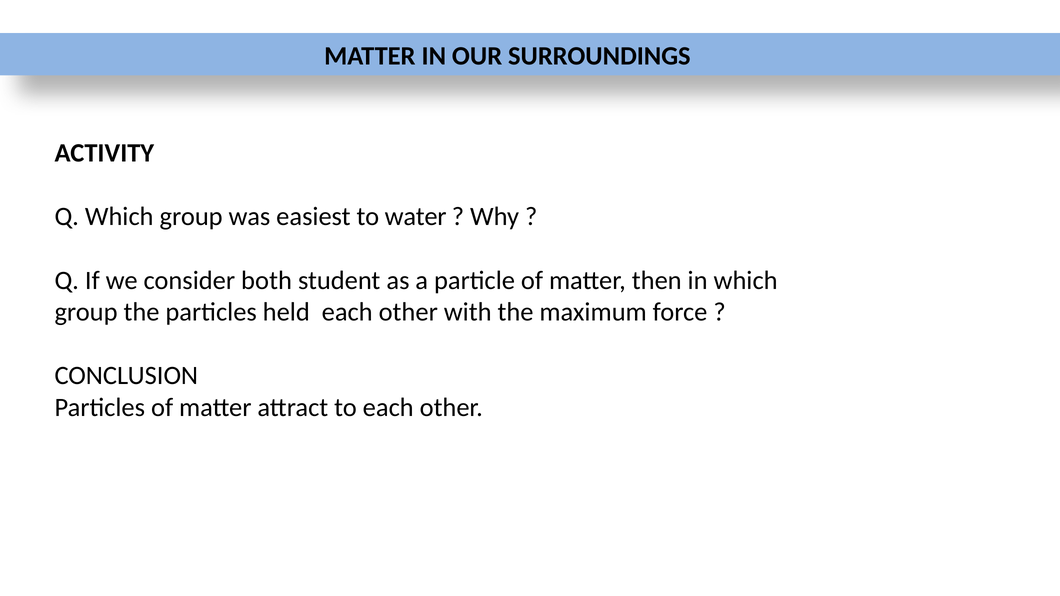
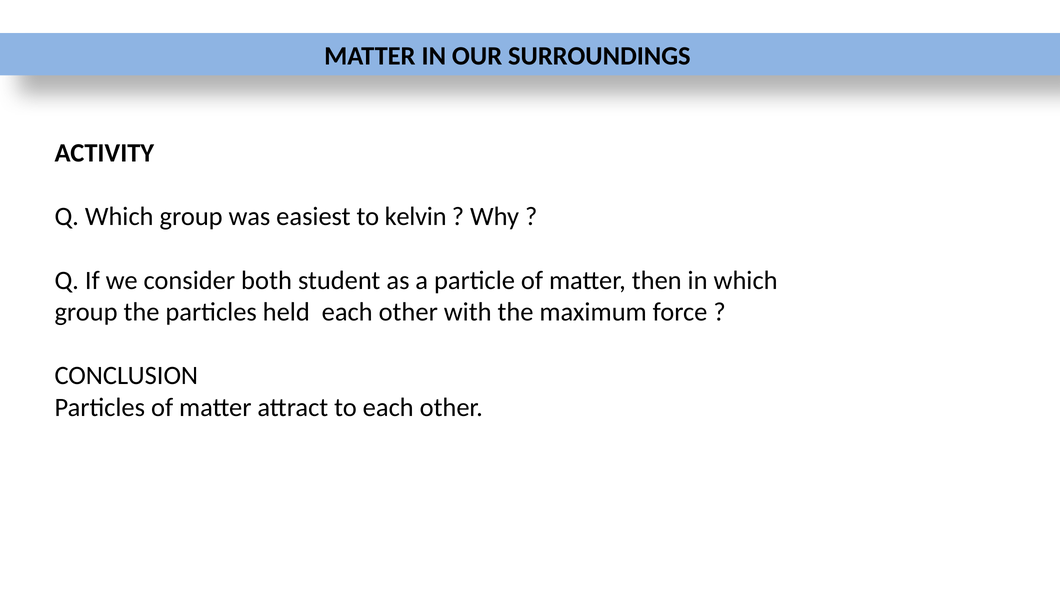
water: water -> kelvin (416, 217)
